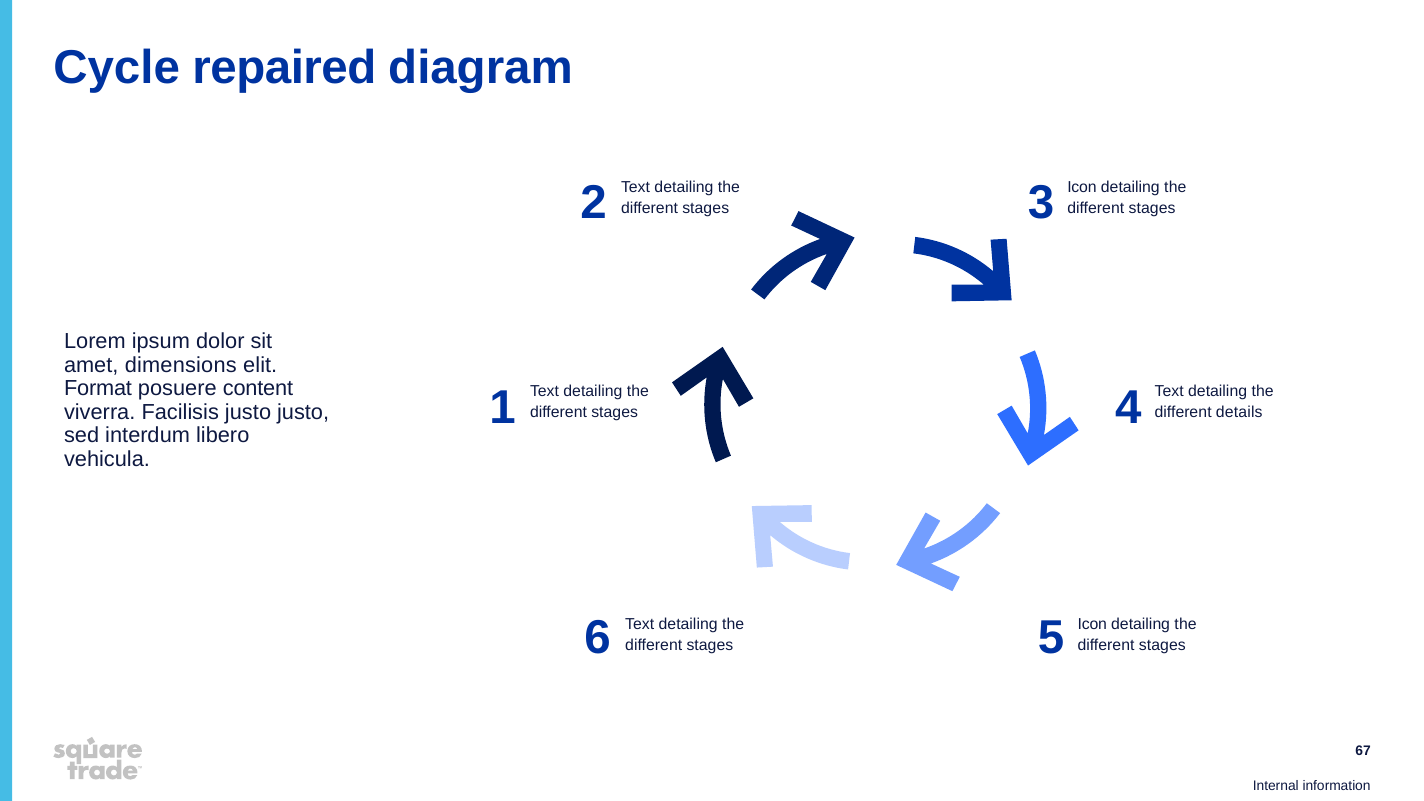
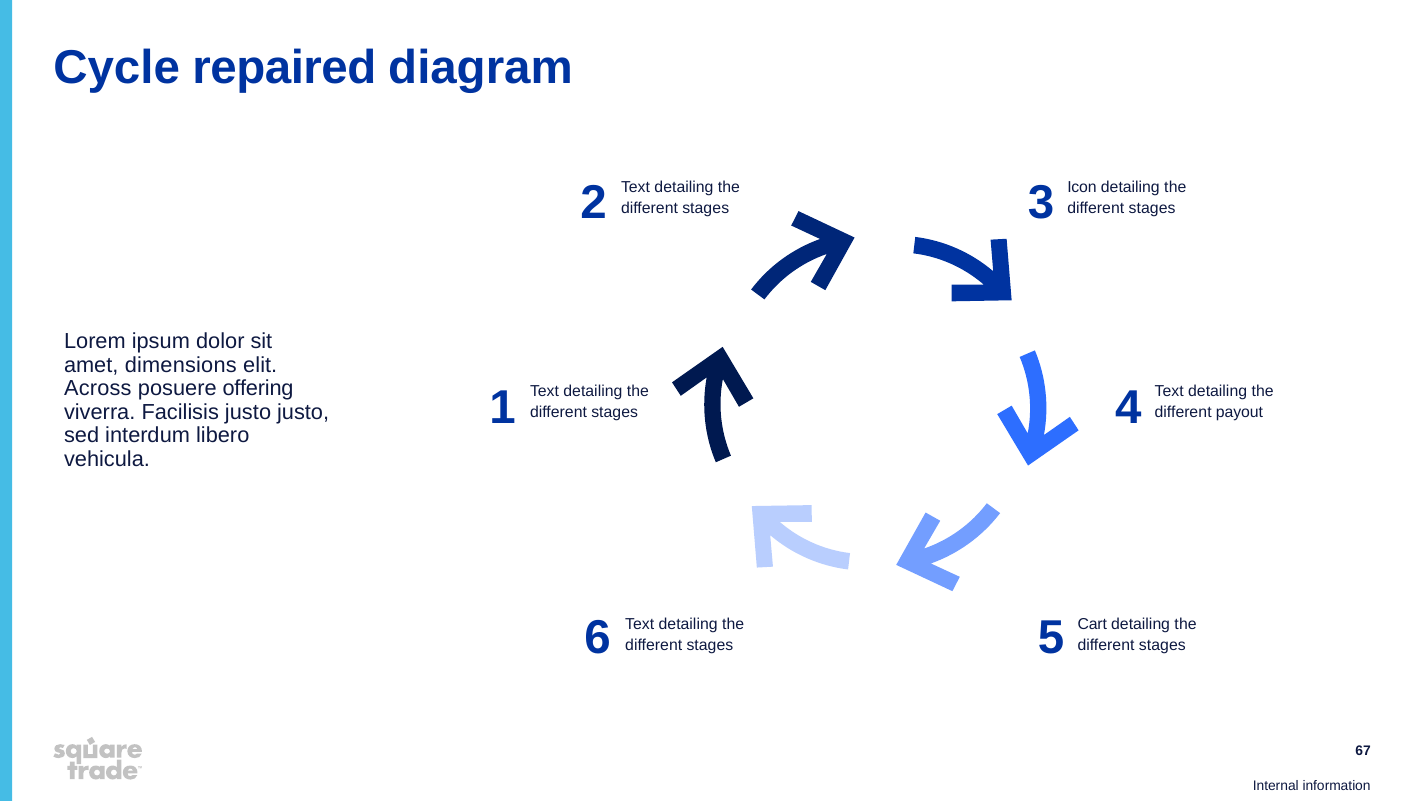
Format: Format -> Across (98, 389)
content: content -> offering (258, 389)
details: details -> payout (1239, 412)
Icon: Icon -> Cart (1092, 624)
